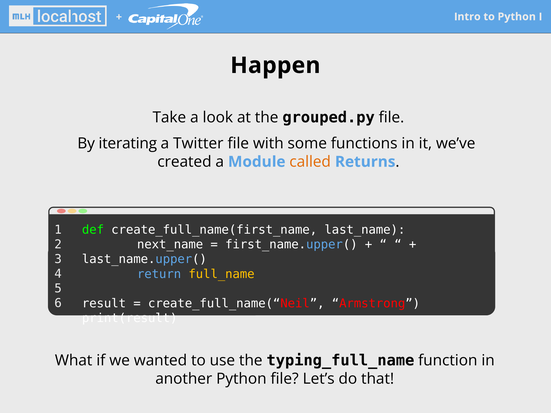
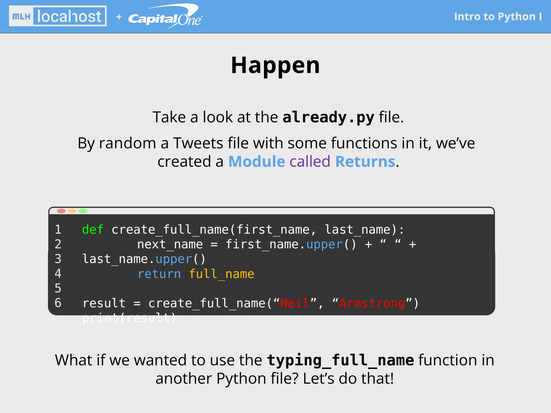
grouped.py: grouped.py -> already.py (329, 117)
iterating: iterating -> random (128, 143)
Twitter: Twitter -> Tweets (198, 143)
called colour: orange -> purple (310, 162)
